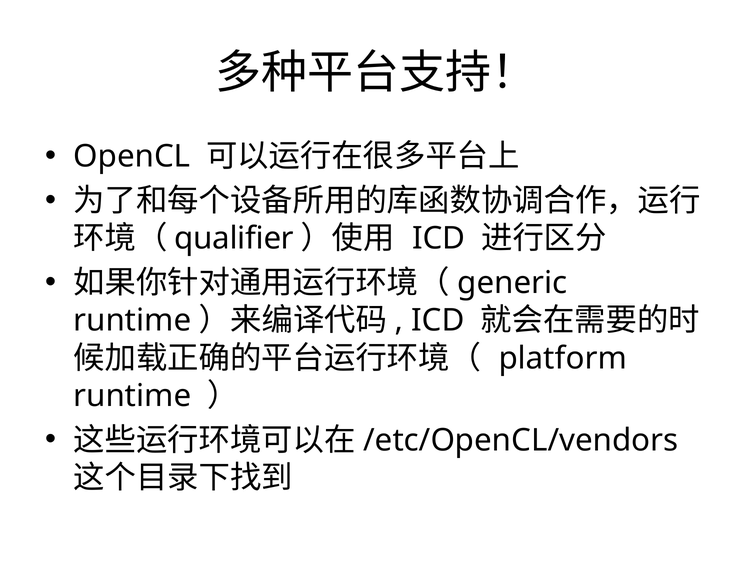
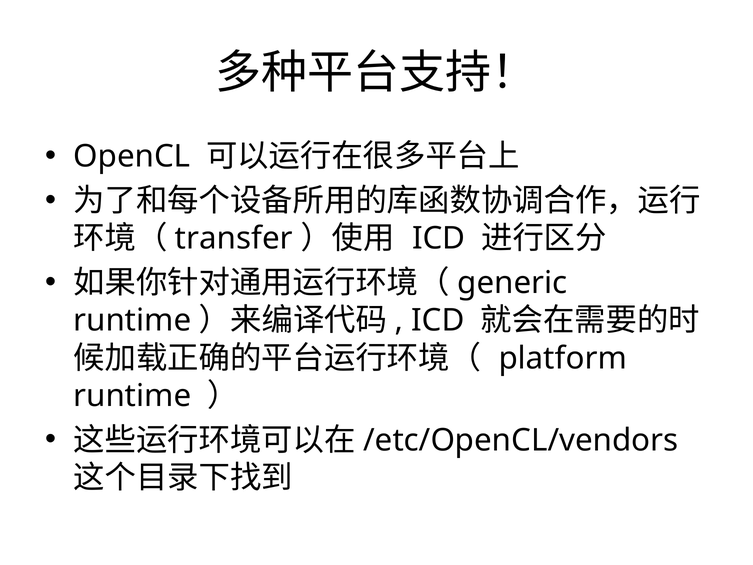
qualifier: qualifier -> transfer (234, 238)
